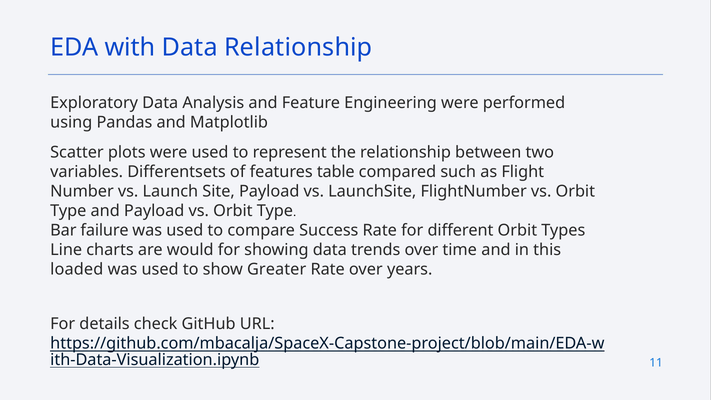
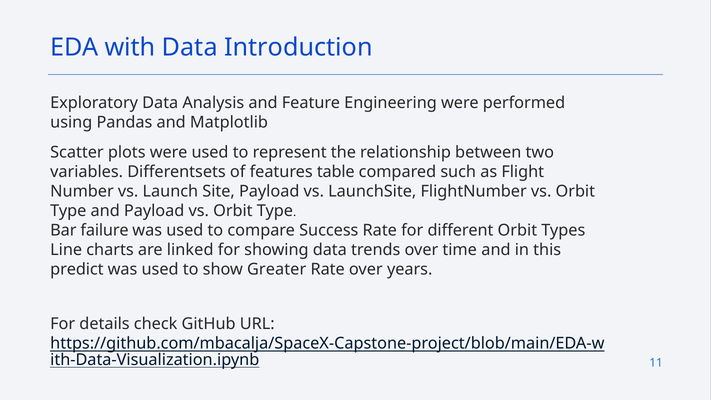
Data Relationship: Relationship -> Introduction (298, 47)
would: would -> linked (190, 250)
loaded: loaded -> predict (77, 269)
